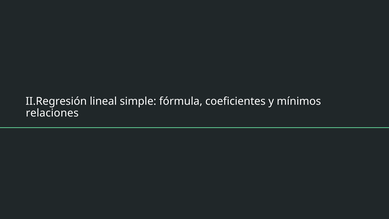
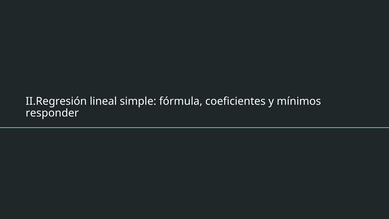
relaciones: relaciones -> responder (52, 113)
